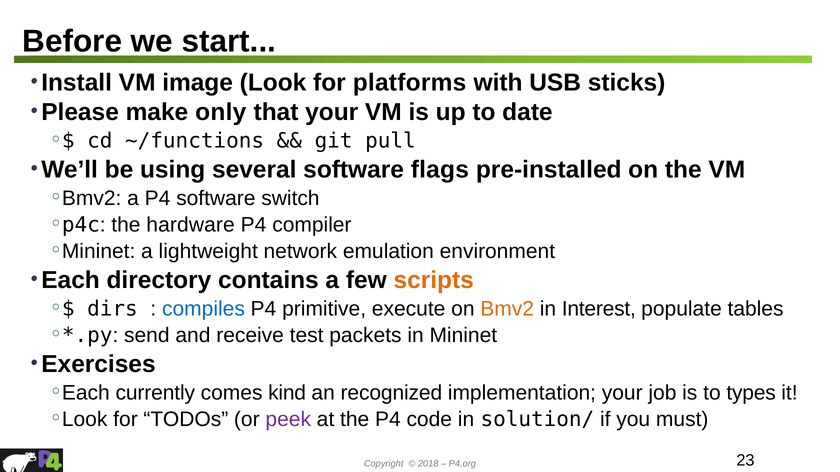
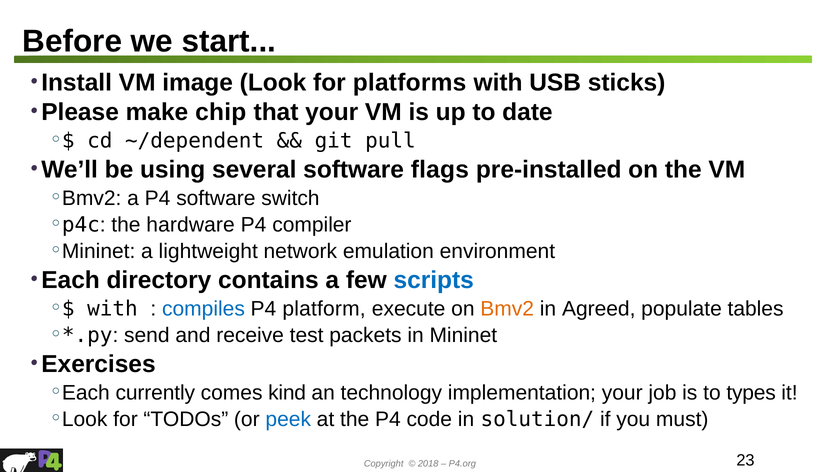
only: only -> chip (221, 112)
~/functions: ~/functions -> ~/dependent (195, 141)
scripts colour: orange -> blue (434, 281)
dirs: dirs -> with (112, 309)
primitive: primitive -> platform (324, 309)
Interest: Interest -> Agreed (599, 309)
recognized: recognized -> technology (391, 393)
peek colour: purple -> blue (288, 420)
